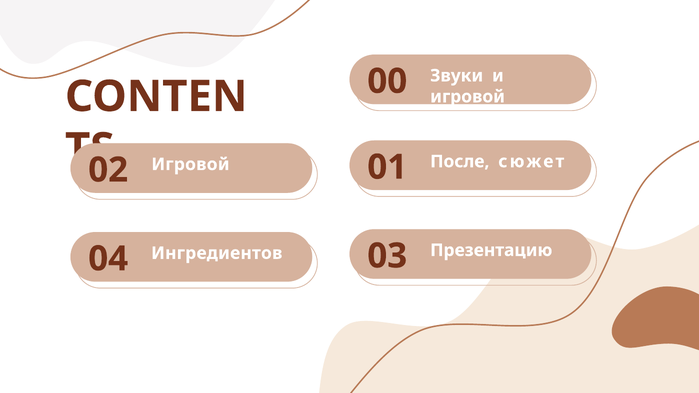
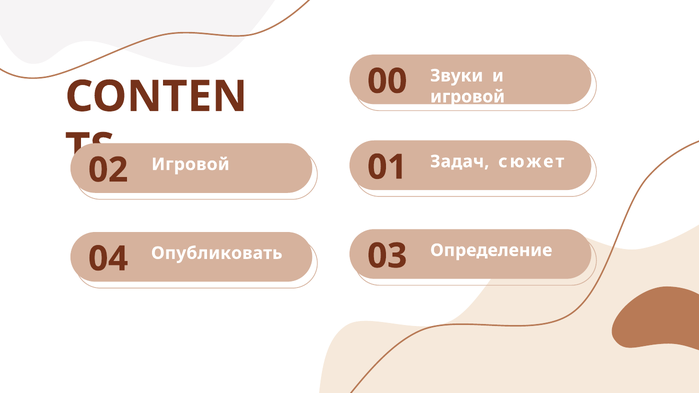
После: После -> Задач (460, 162)
Ингредиентов: Ингредиентов -> Опубликовать (217, 253)
Презентацию: Презентацию -> Определение (491, 250)
